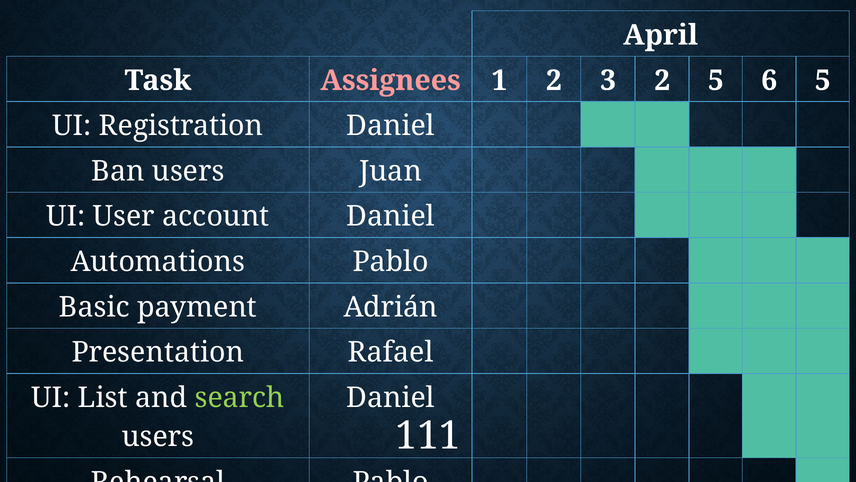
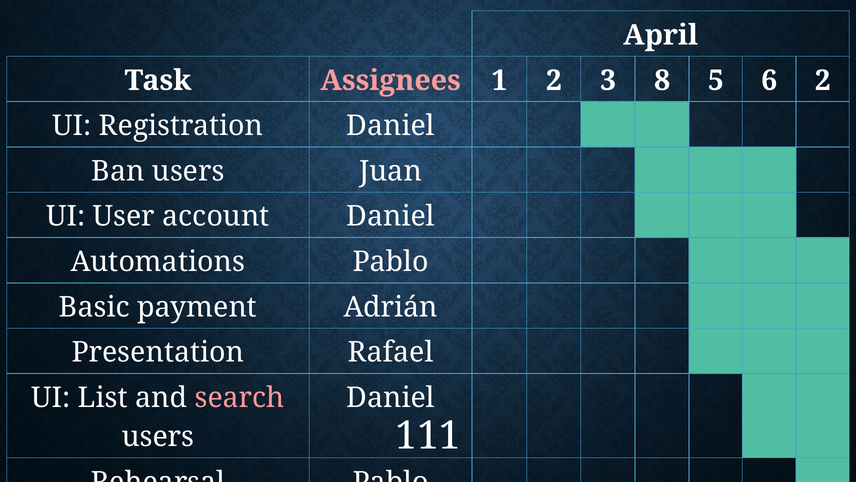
3 2: 2 -> 8 (662, 80)
6 5: 5 -> 2 (823, 80)
search colour: light green -> pink (240, 397)
